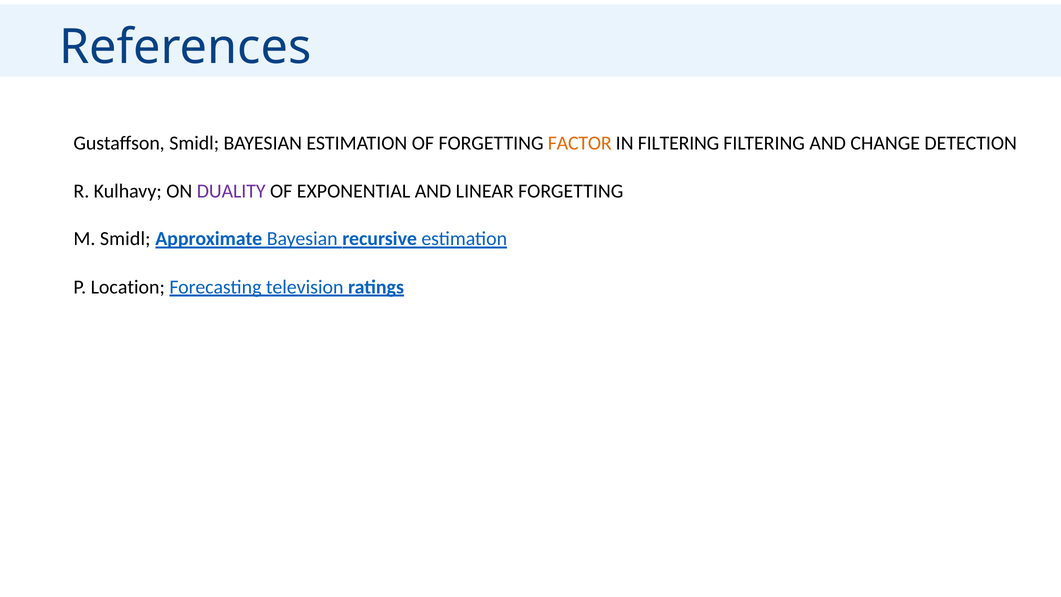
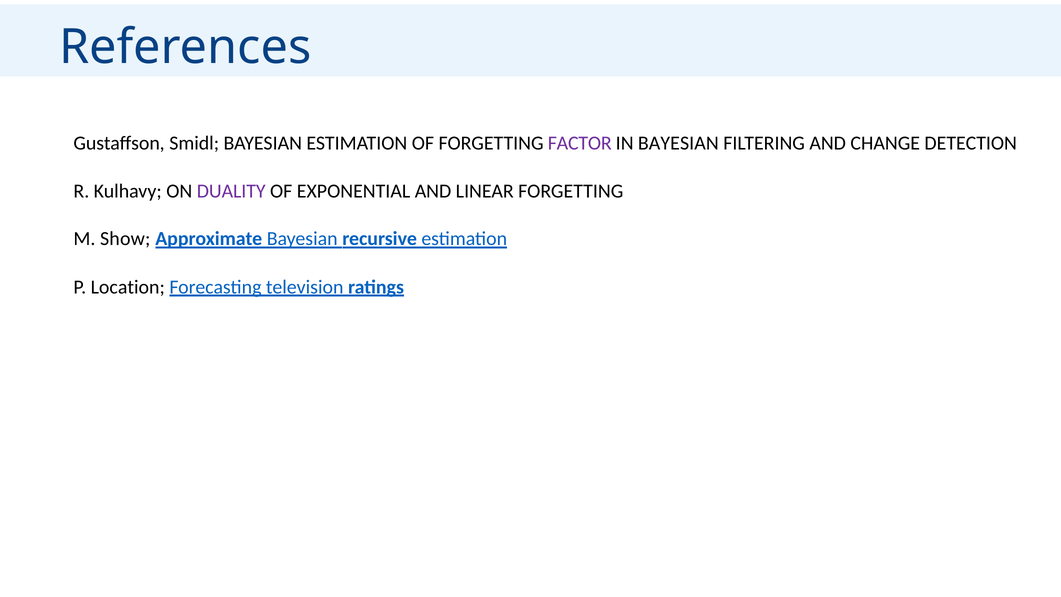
FACTOR colour: orange -> purple (580, 143)
IN FILTERING: FILTERING -> BAYESIAN (678, 143)
M Smidl: Smidl -> Show (125, 239)
